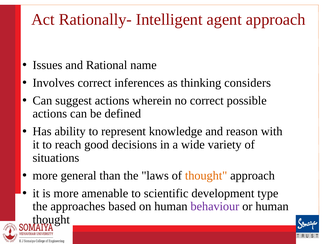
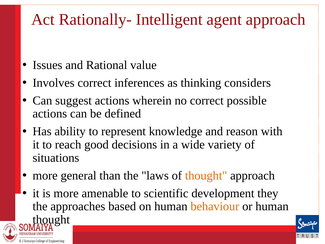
name: name -> value (143, 65)
type: type -> they (268, 193)
behaviour colour: purple -> orange (215, 206)
